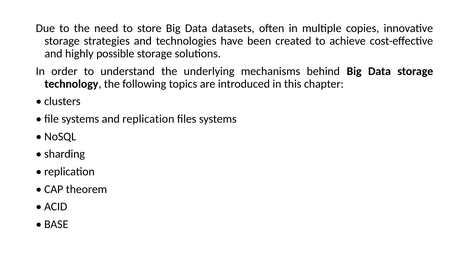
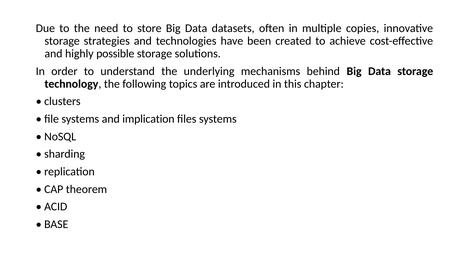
and replication: replication -> implication (148, 119)
